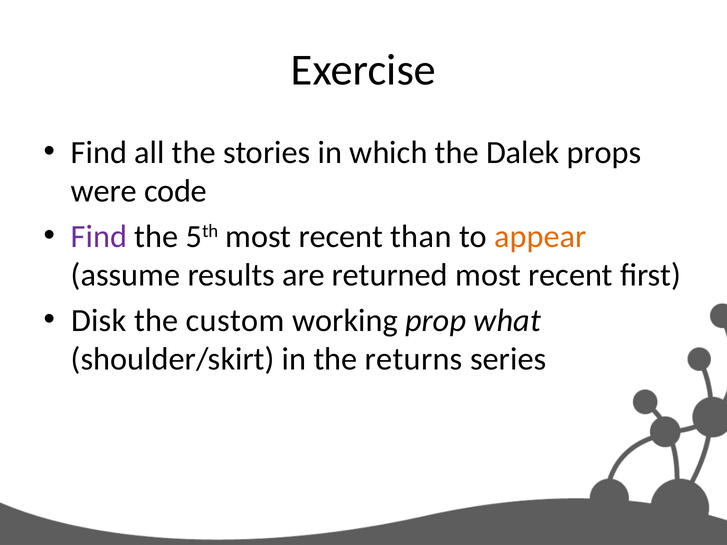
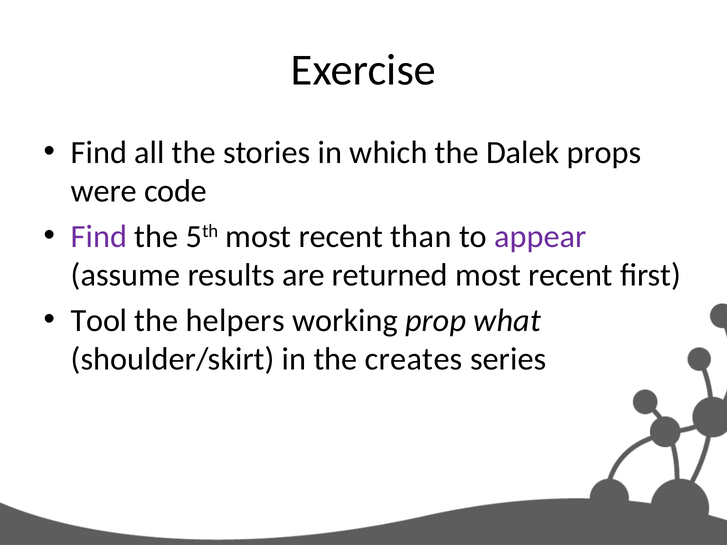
appear colour: orange -> purple (540, 237)
Disk: Disk -> Tool (99, 321)
custom: custom -> helpers (235, 321)
returns: returns -> creates (414, 359)
